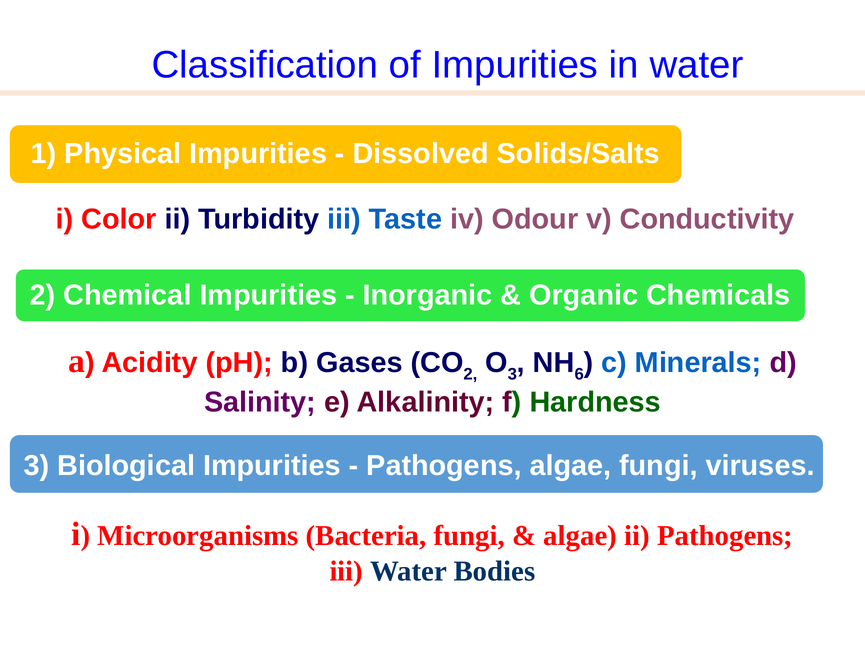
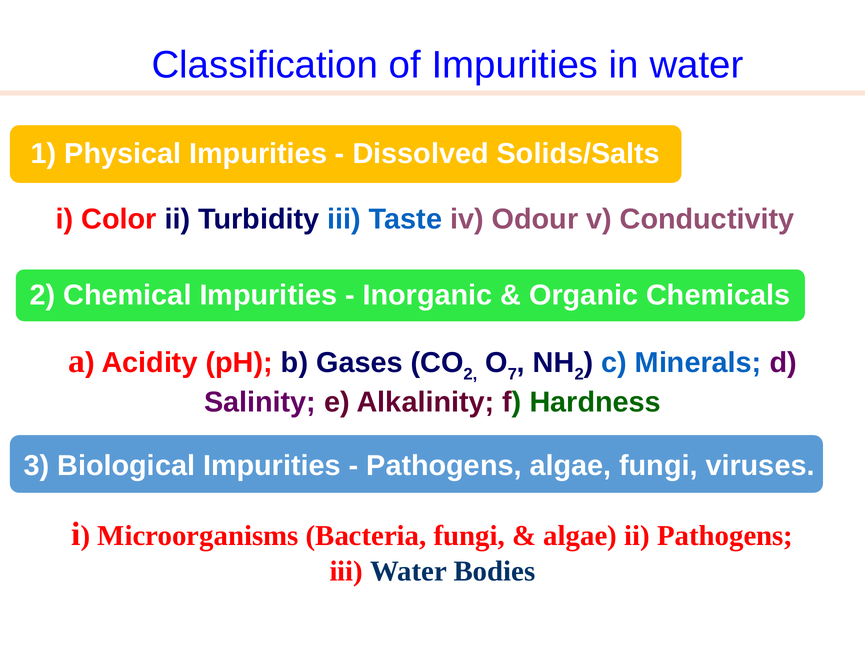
3: 3 -> 7 (512, 375)
6: 6 -> 2 (579, 375)
